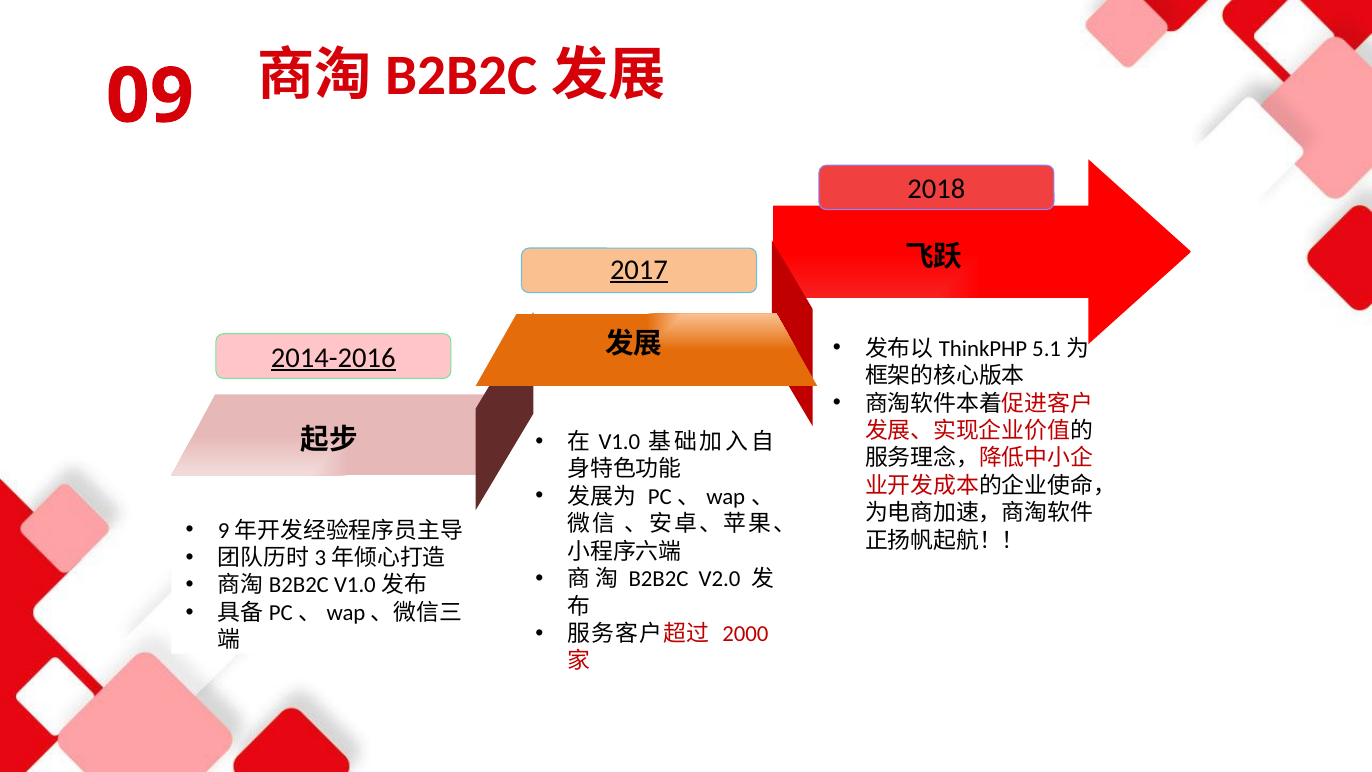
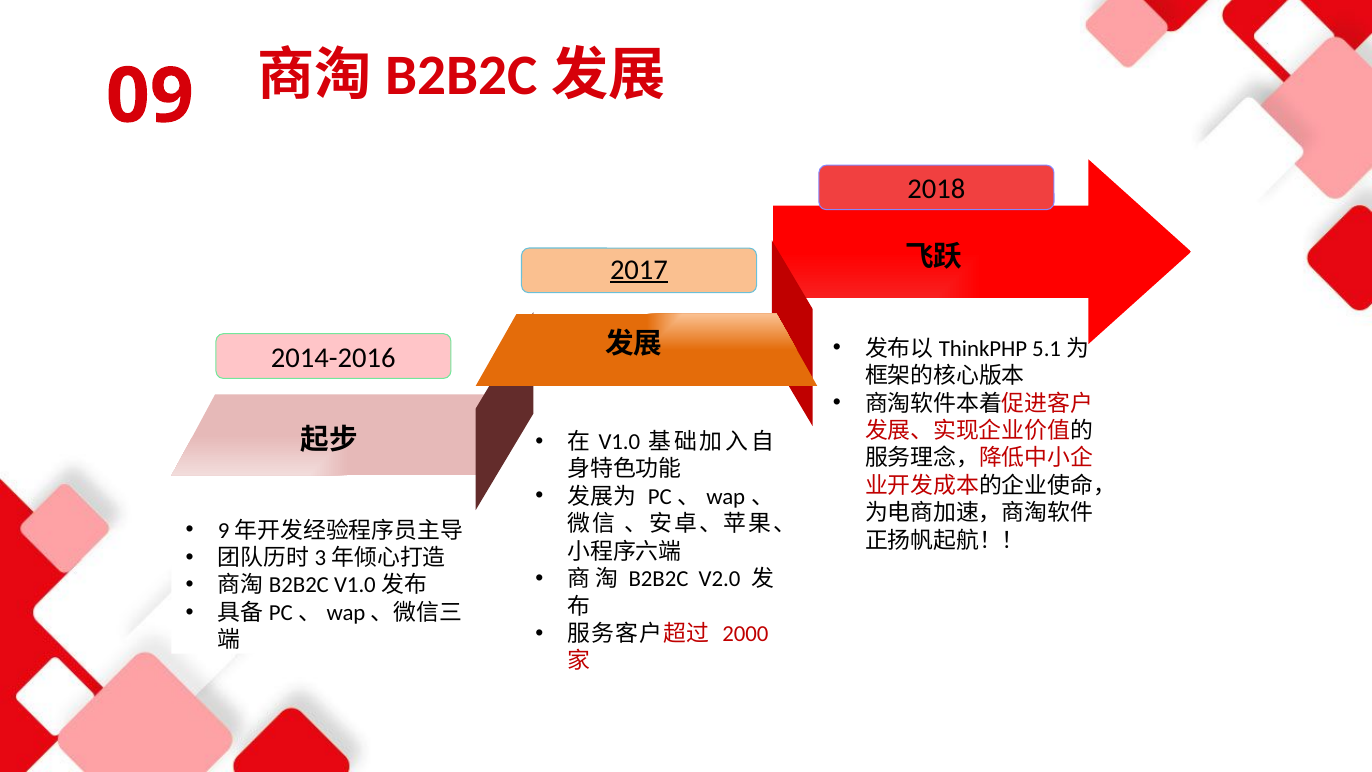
2014-2016 underline: present -> none (333, 358)
